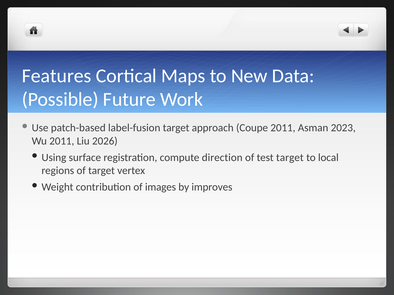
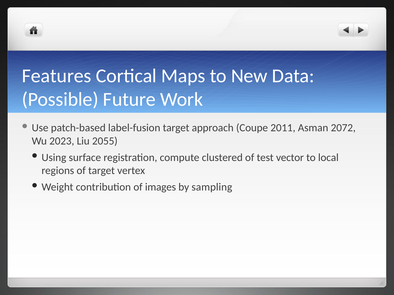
2023: 2023 -> 2072 (343, 128)
Wu 2011: 2011 -> 2023 (62, 141)
2026: 2026 -> 2055 (105, 141)
direction: direction -> clustered (222, 158)
test target: target -> vector (290, 158)
improves: improves -> sampling (212, 187)
